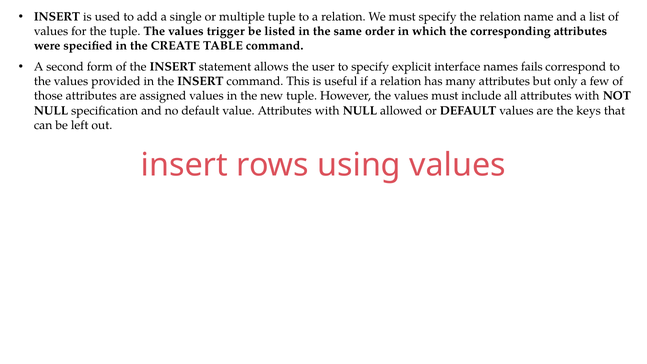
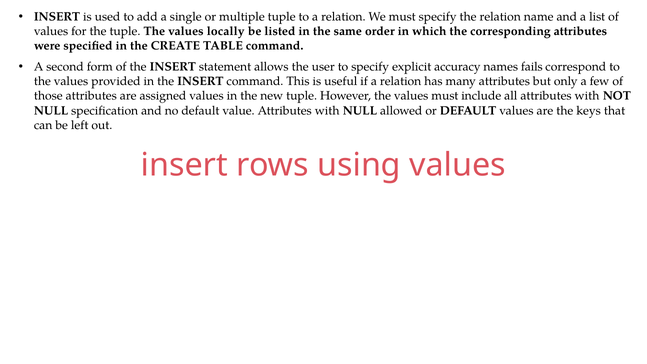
trigger: trigger -> locally (226, 31)
interface: interface -> accuracy (457, 67)
